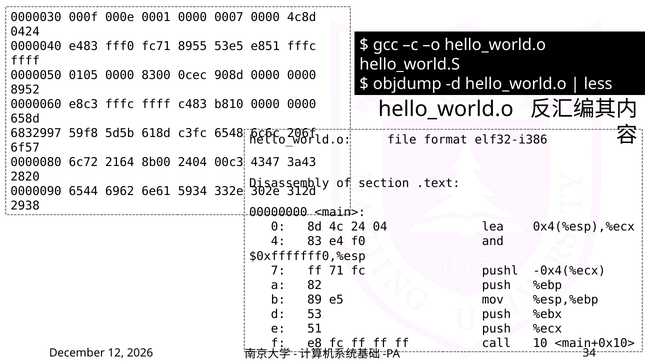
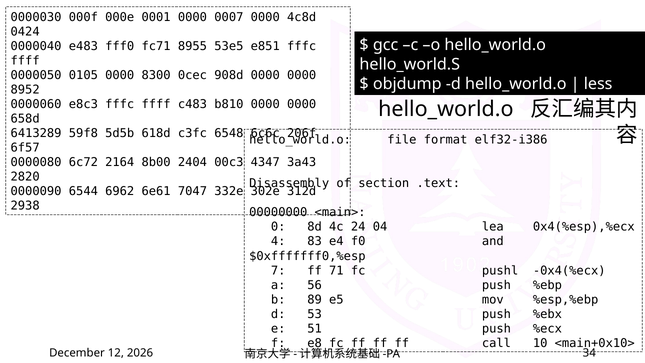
6832997: 6832997 -> 6413289 (36, 133)
5934: 5934 -> 7047 (193, 191)
82: 82 -> 56 (315, 285)
